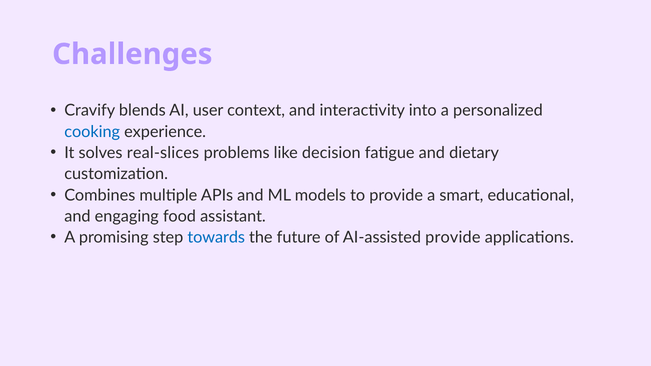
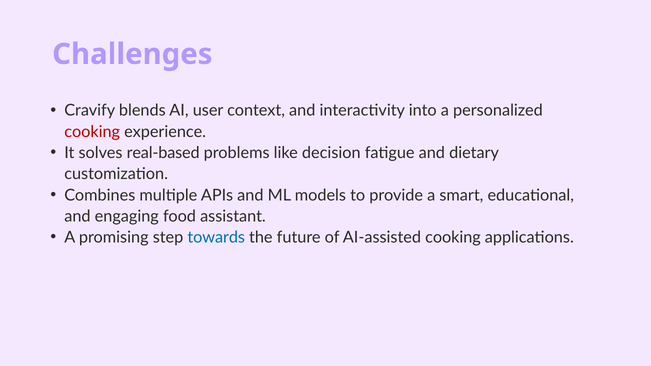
cooking colour: blue -> red (92, 132)
real-slices: real-slices -> real-based (163, 153)
AI-assisted provide: provide -> cooking (453, 238)
